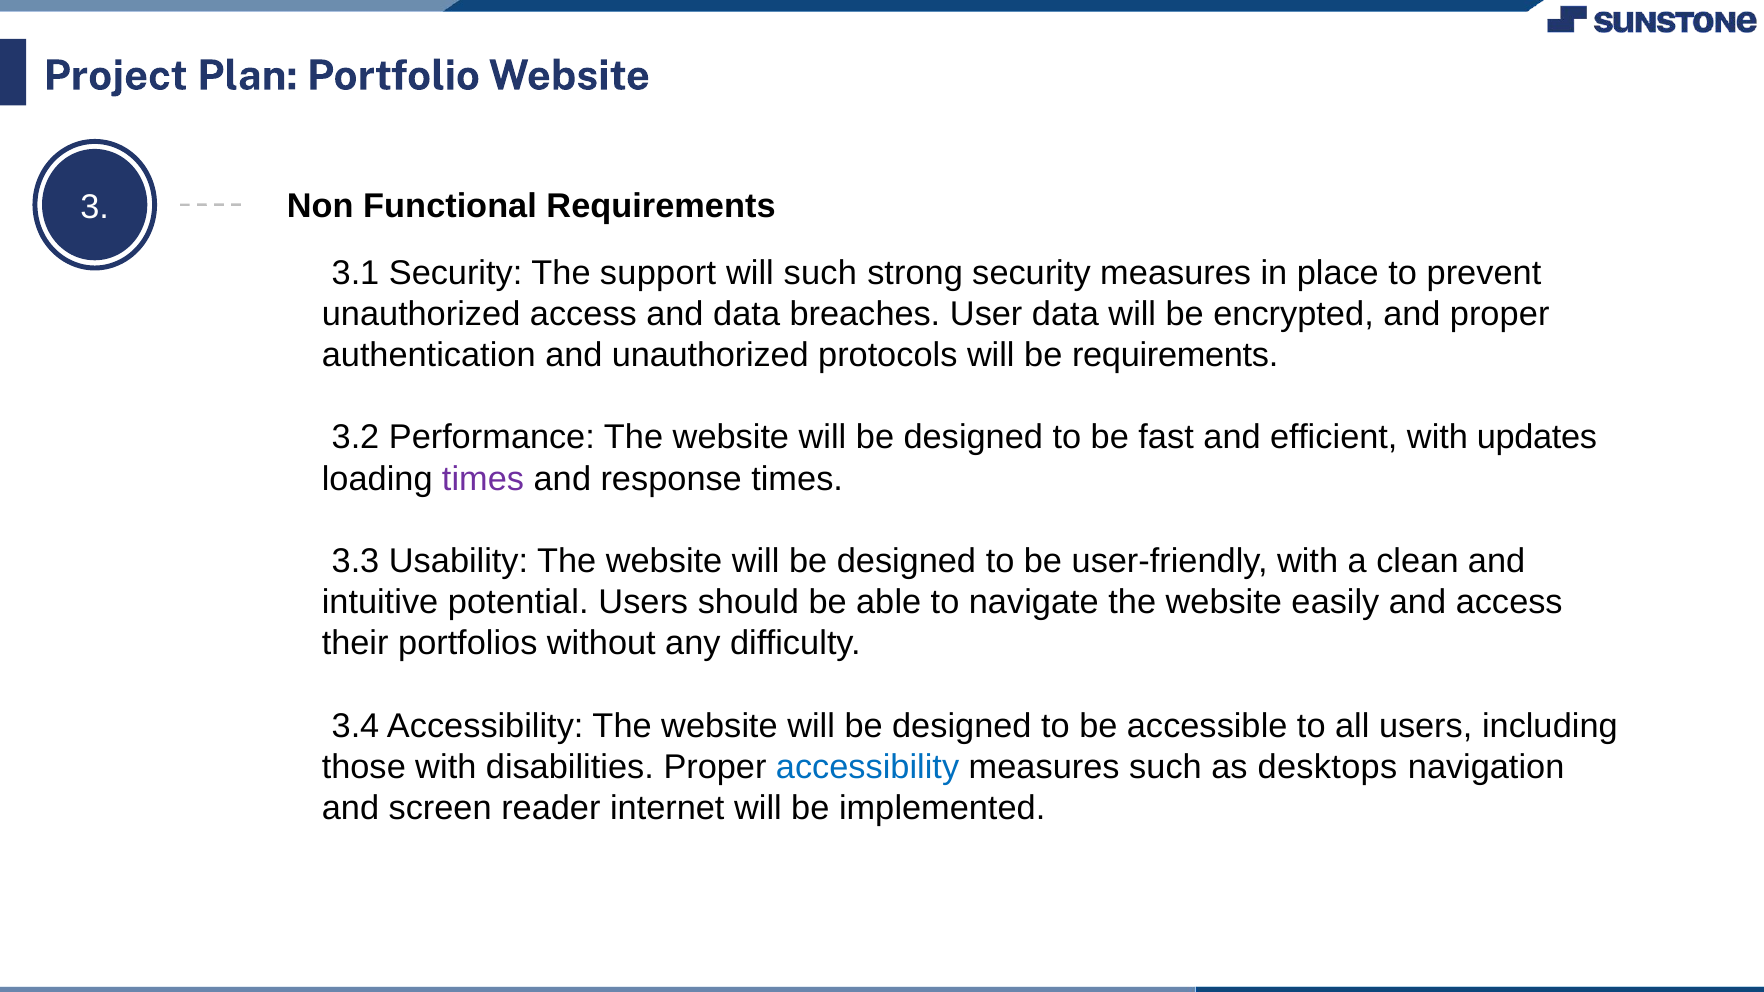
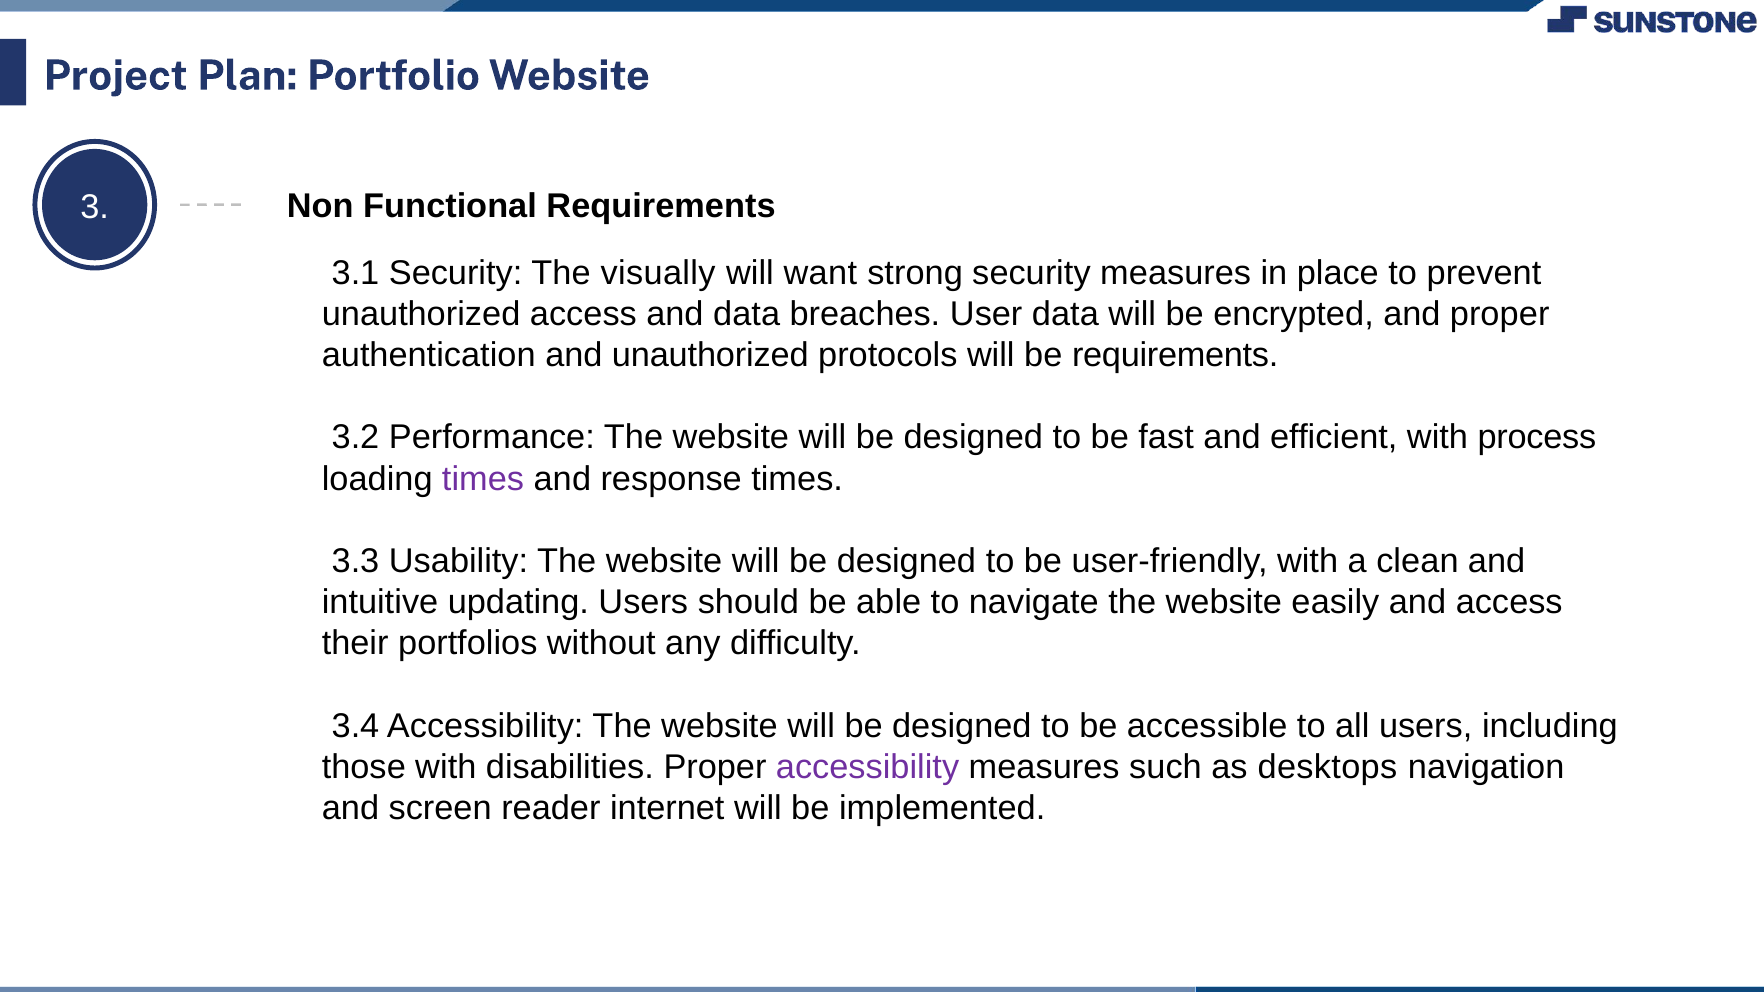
support: support -> visually (658, 273)
will such: such -> want (820, 273)
updates: updates -> process (1537, 438)
potential: potential -> updating (518, 603)
accessibility colour: blue -> purple (868, 767)
